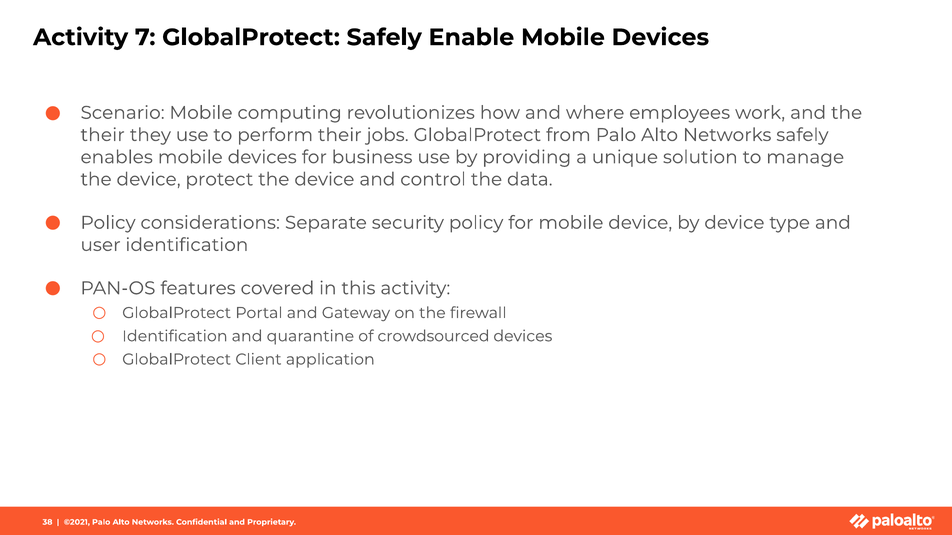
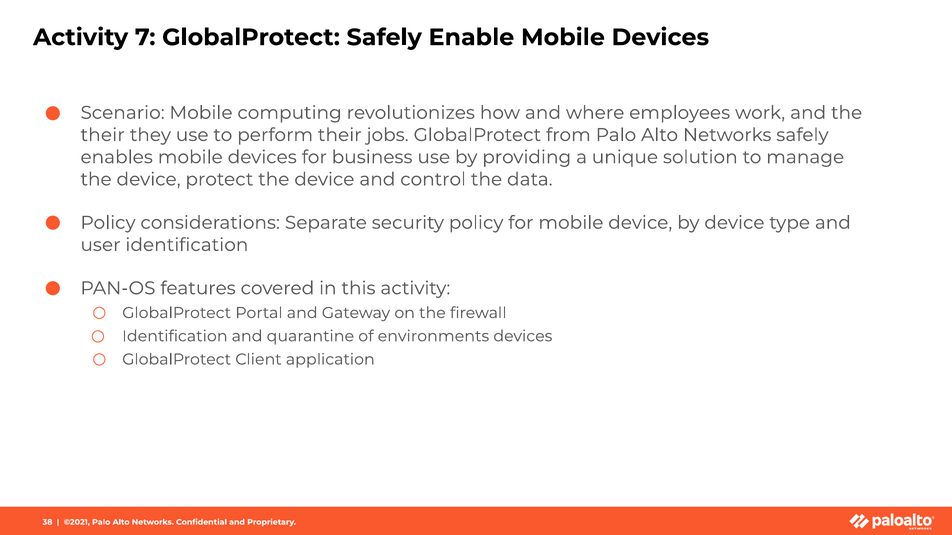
crowdsourced: crowdsourced -> environments (433, 336)
